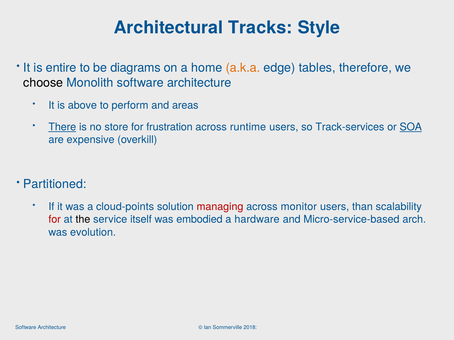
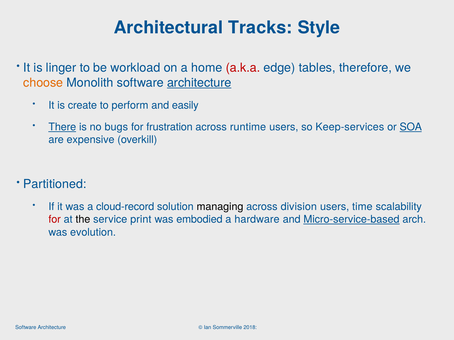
entire: entire -> linger (61, 68)
diagrams: diagrams -> workload (135, 68)
a.k.a colour: orange -> red (243, 68)
choose colour: black -> orange (43, 83)
architecture underline: none -> present (199, 83)
above: above -> create (82, 106)
areas: areas -> easily (185, 106)
store: store -> bugs (116, 127)
Track-services: Track-services -> Keep-services (350, 127)
cloud-points: cloud-points -> cloud-record (125, 207)
managing colour: red -> black (220, 207)
monitor: monitor -> division (299, 207)
than: than -> time (362, 207)
itself: itself -> print (141, 220)
Micro-service-based underline: none -> present (351, 220)
